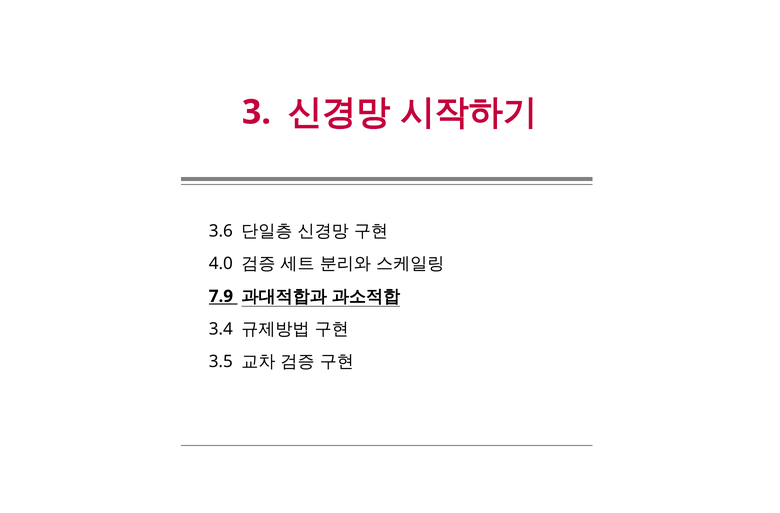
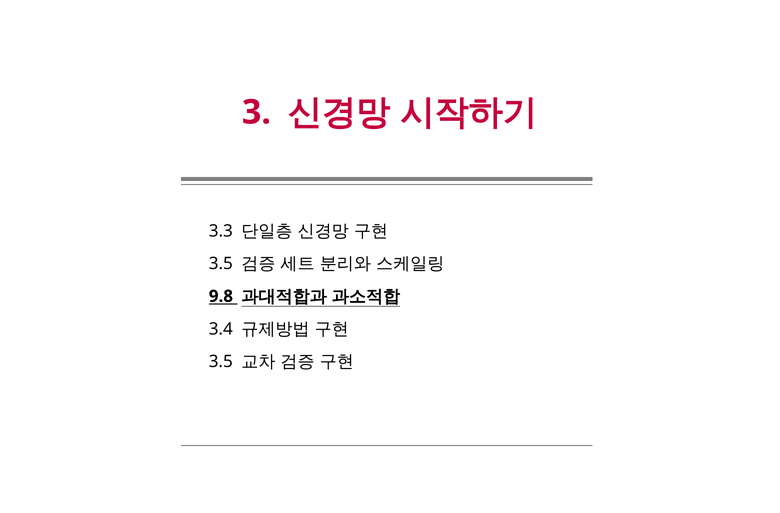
3.6: 3.6 -> 3.3 (221, 231)
4.0: 4.0 -> 3.5 (221, 263)
7.9: 7.9 -> 9.8 (221, 296)
